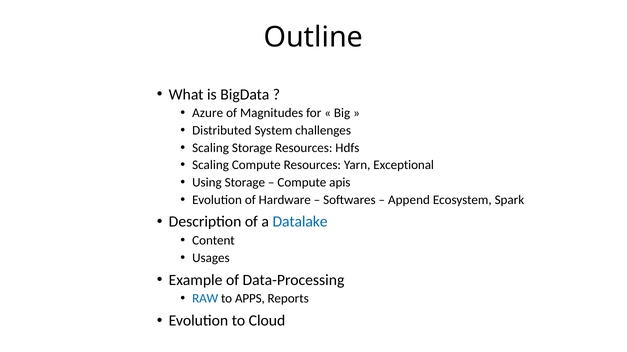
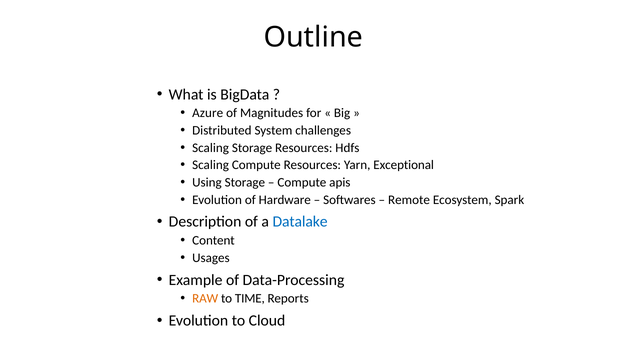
Append: Append -> Remote (409, 200)
RAW colour: blue -> orange (205, 299)
APPS: APPS -> TIME (250, 299)
